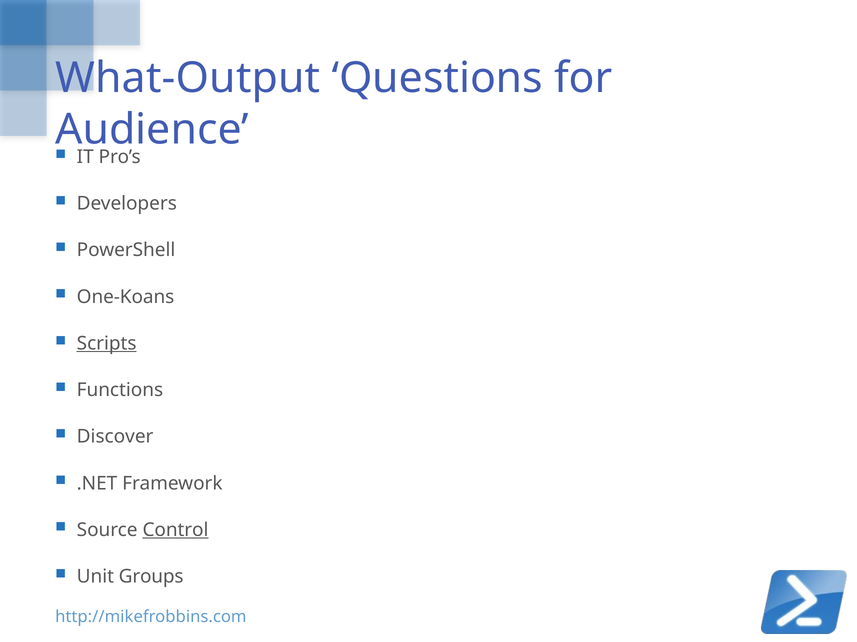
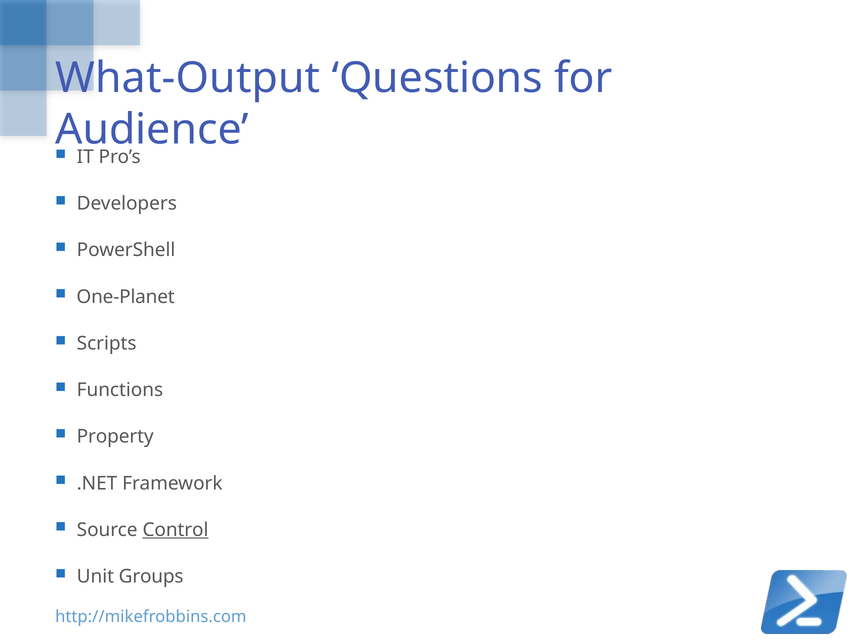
One-Koans: One-Koans -> One-Planet (126, 297)
Scripts underline: present -> none (107, 344)
Discover: Discover -> Property (115, 437)
